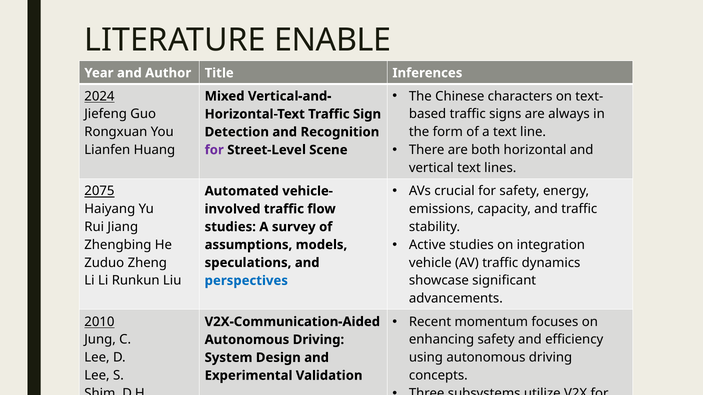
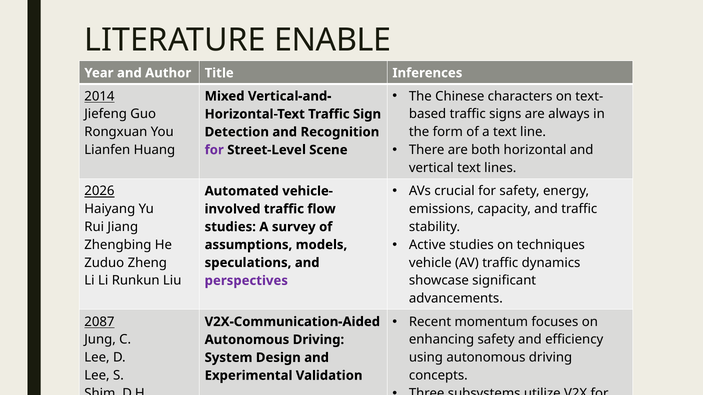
2024: 2024 -> 2014 (99, 96)
2075: 2075 -> 2026 (99, 191)
integration: integration -> techniques (551, 245)
perspectives colour: blue -> purple (246, 281)
2010: 2010 -> 2087 (99, 322)
